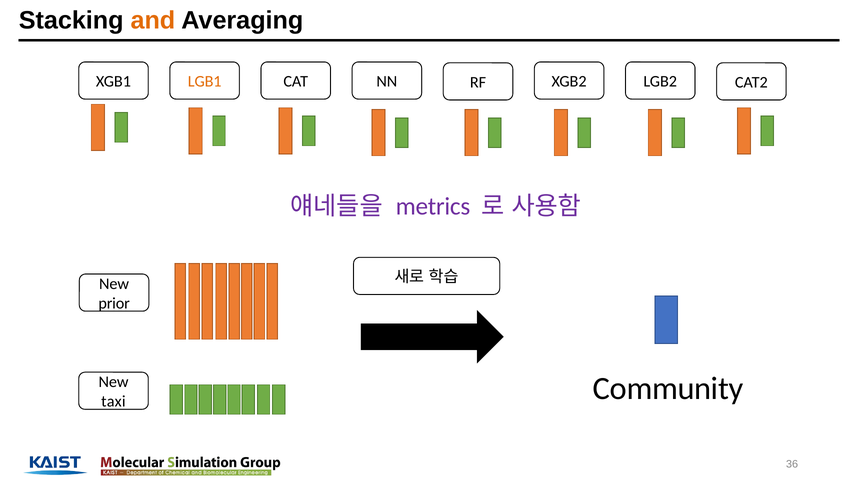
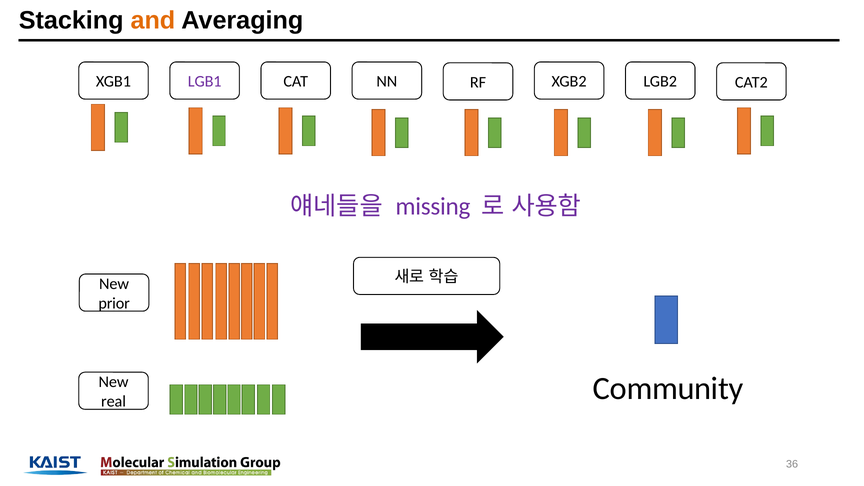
LGB1 colour: orange -> purple (205, 82)
metrics: metrics -> missing (433, 206)
taxi: taxi -> real (114, 402)
